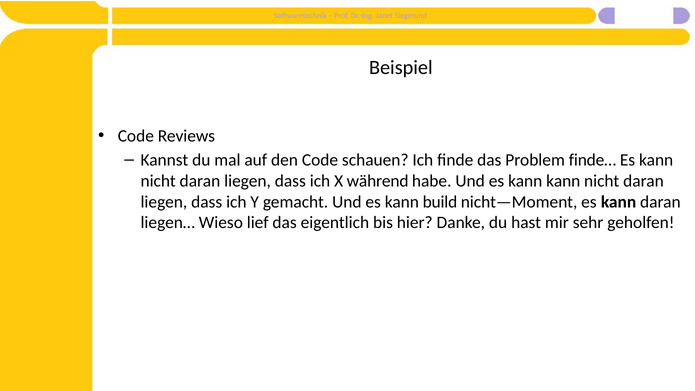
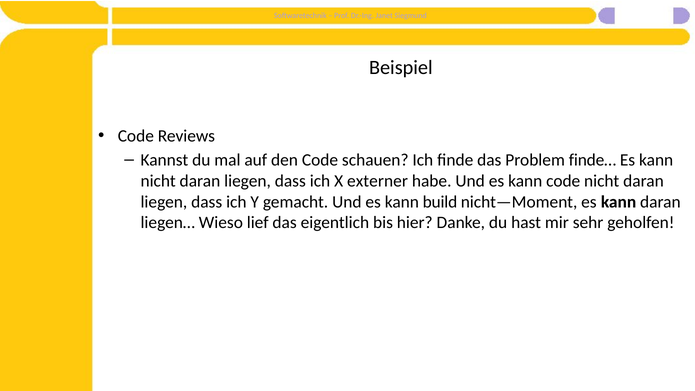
während: während -> externer (378, 181)
kann kann: kann -> code (563, 181)
